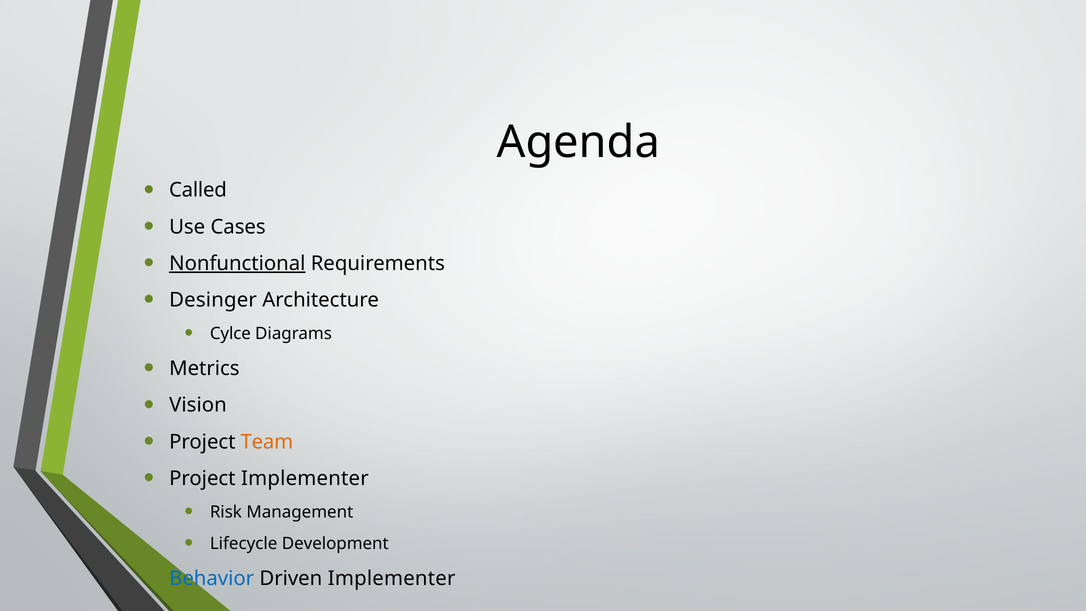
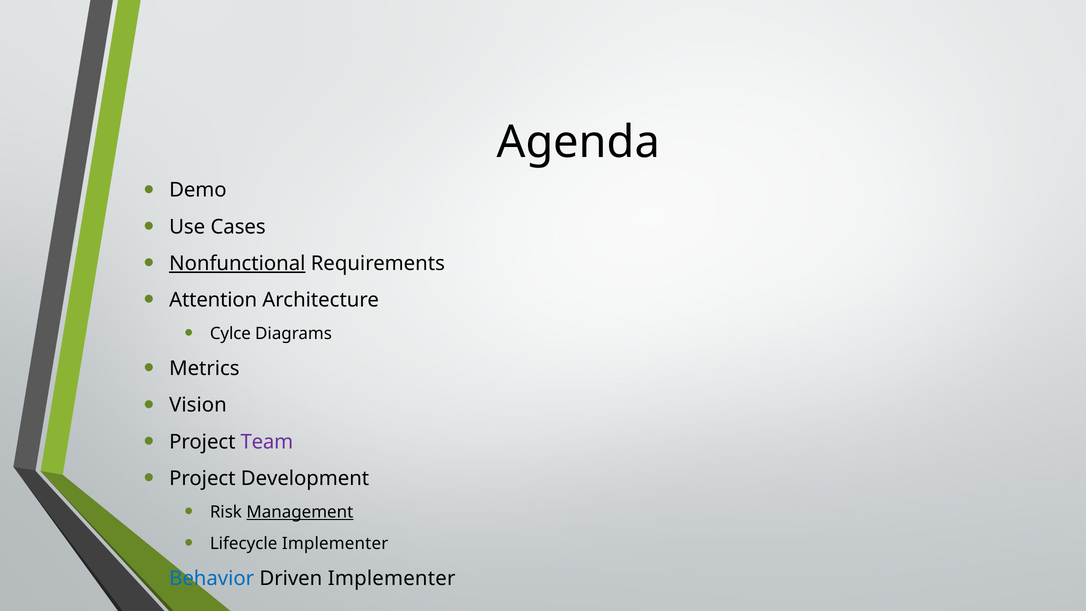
Called: Called -> Demo (198, 190)
Desinger: Desinger -> Attention (213, 300)
Team colour: orange -> purple (267, 442)
Project Implementer: Implementer -> Development (305, 478)
Management underline: none -> present (300, 512)
Lifecycle Development: Development -> Implementer (335, 544)
